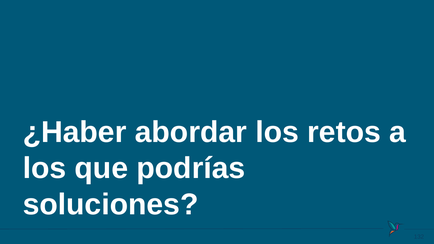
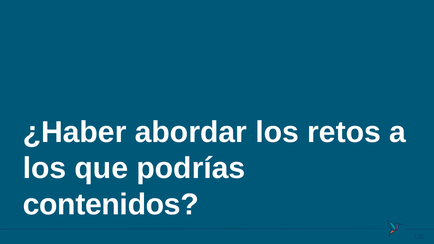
soluciones: soluciones -> contenidos (111, 205)
